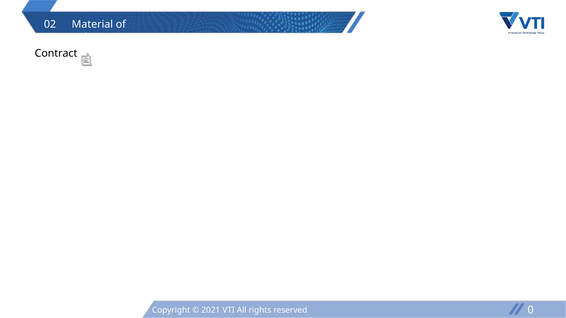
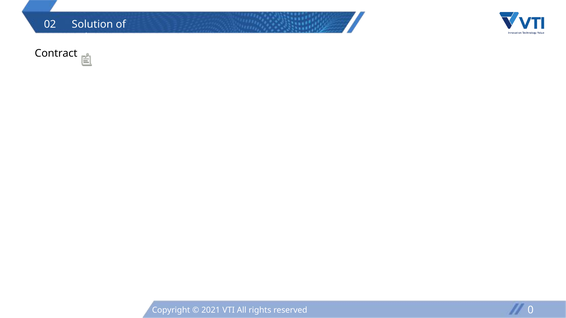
Material: Material -> Solution (92, 25)
